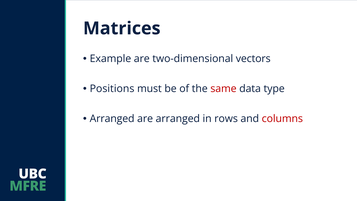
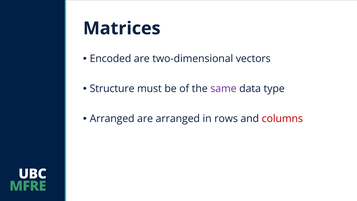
Example: Example -> Encoded (110, 59)
Positions: Positions -> Structure (112, 89)
same colour: red -> purple (223, 89)
